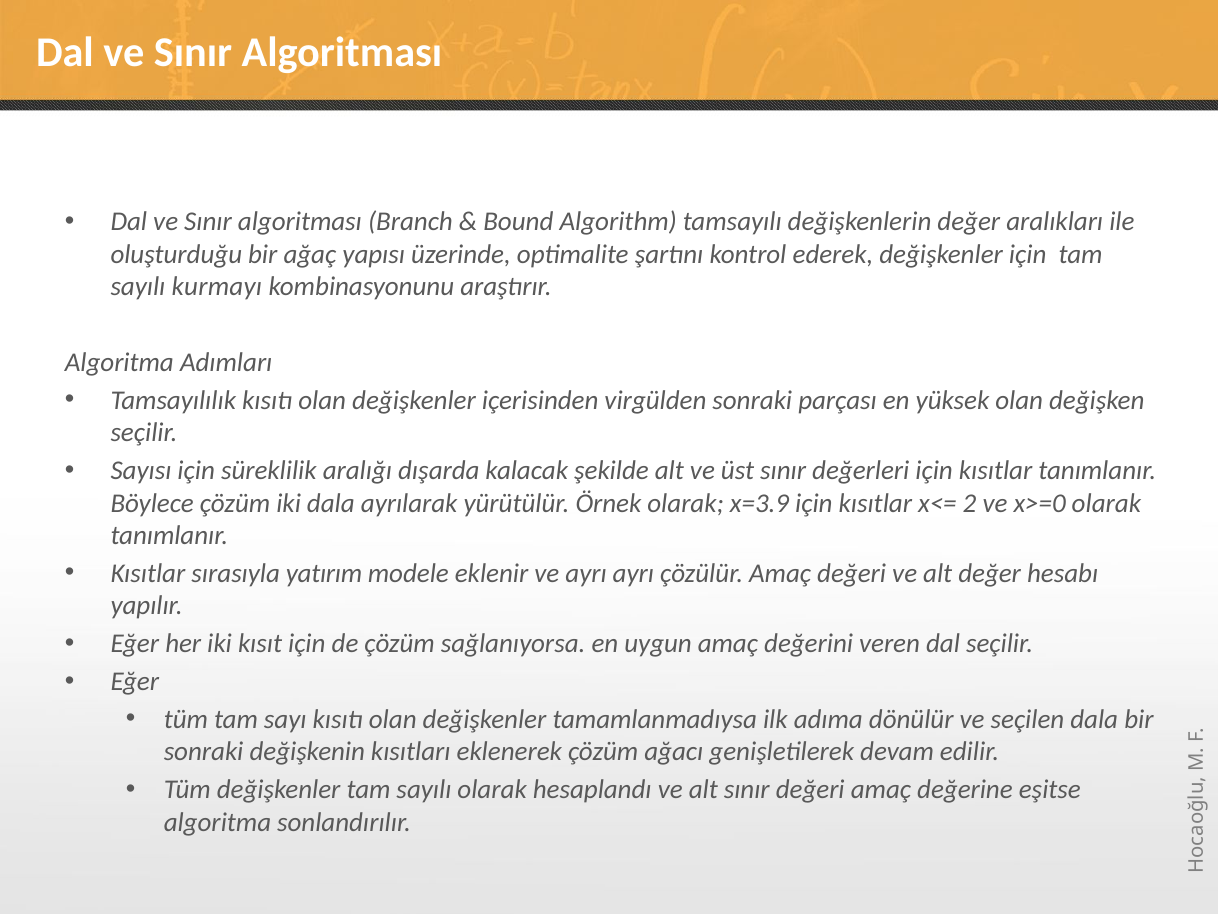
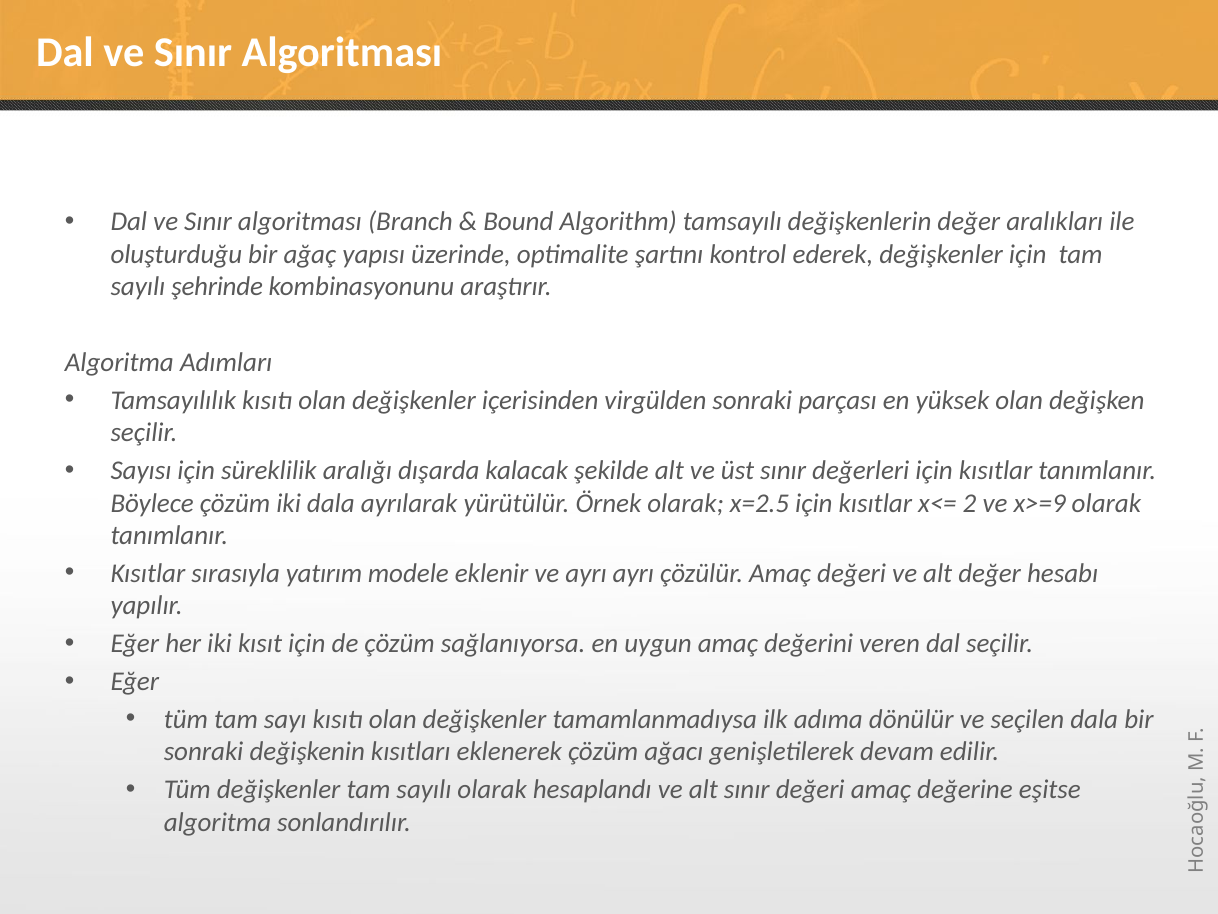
kurmayı: kurmayı -> şehrinde (217, 287)
x=3.9: x=3.9 -> x=2.5 (760, 503)
x>=0: x>=0 -> x>=9 (1040, 503)
